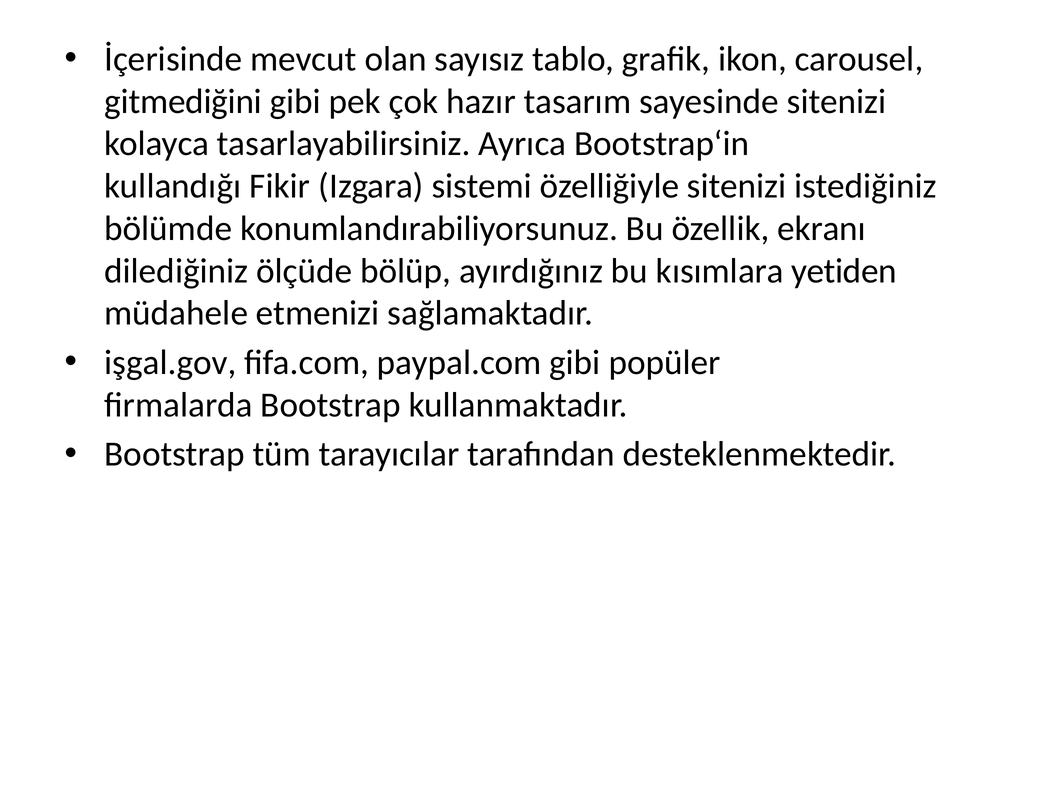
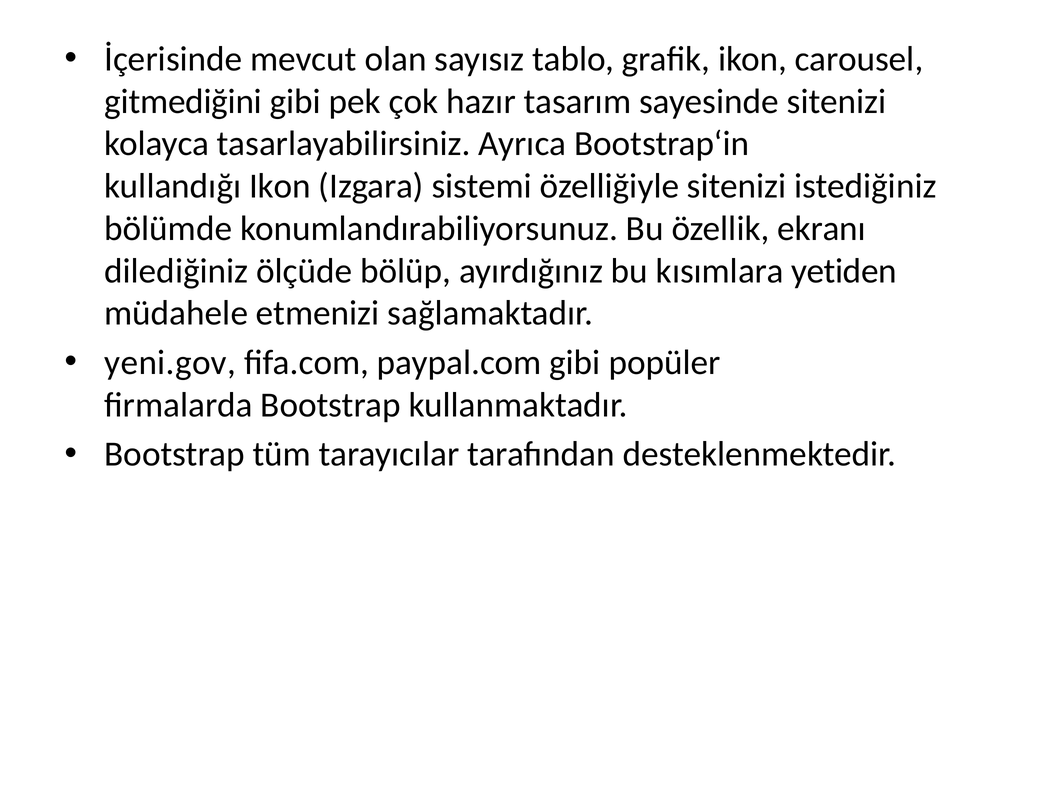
kullandığı Fikir: Fikir -> Ikon (280, 186)
işgal.gov: işgal.gov -> yeni.gov (170, 362)
